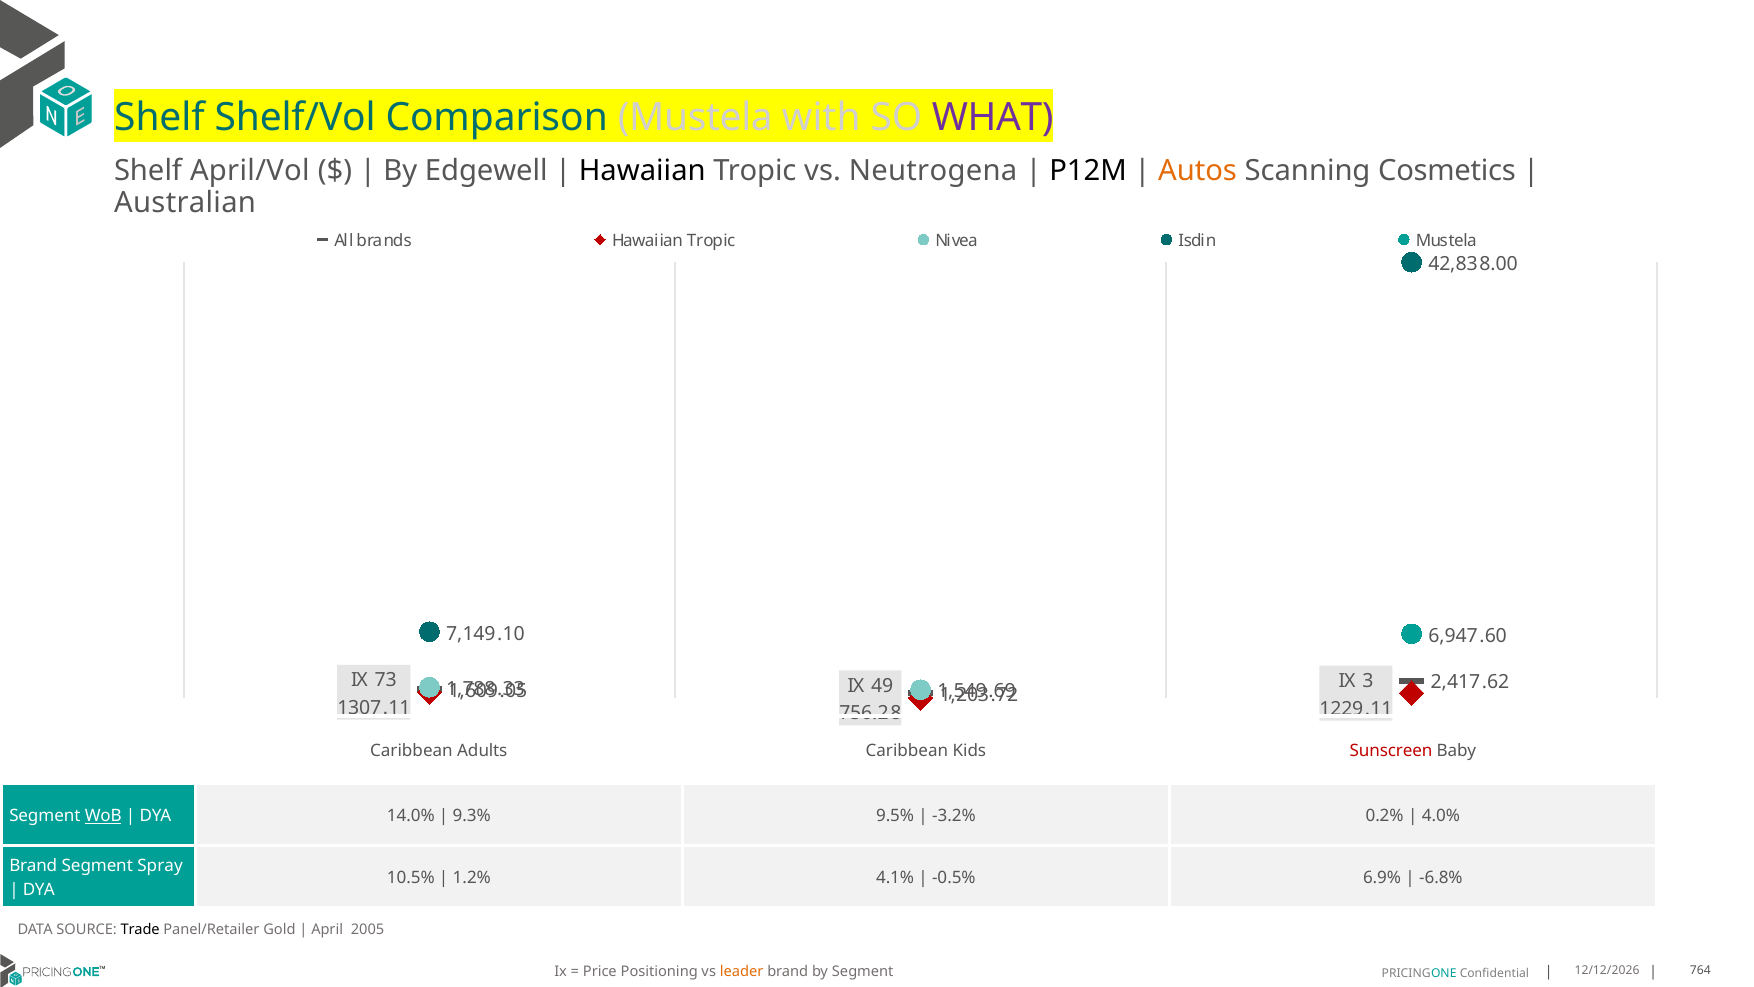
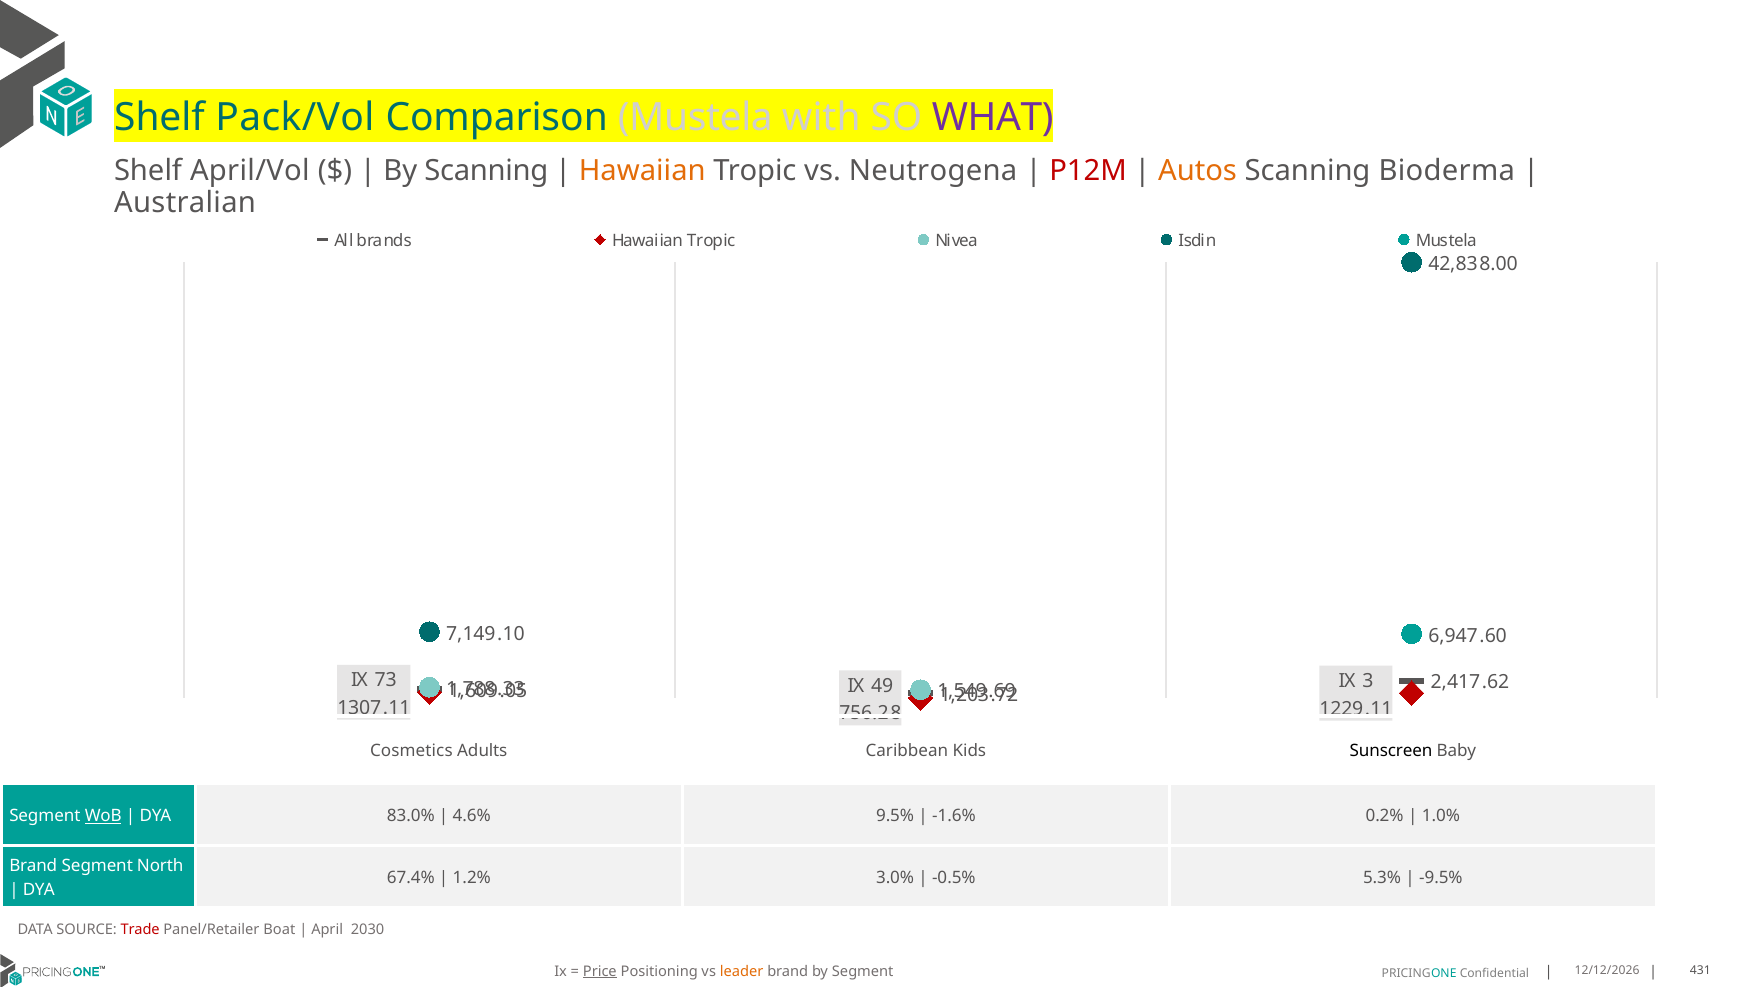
Shelf/Vol: Shelf/Vol -> Pack/Vol (295, 118)
By Edgewell: Edgewell -> Scanning (486, 171)
Hawaiian colour: black -> orange (642, 171)
P12M colour: black -> red (1088, 171)
Cosmetics: Cosmetics -> Bioderma (1447, 171)
Caribbean: Caribbean -> Cosmetics (411, 751)
Sunscreen colour: red -> black (1391, 751)
14.0%: 14.0% -> 83.0% (411, 815)
9.3%: 9.3% -> 4.6% (472, 815)
-3.2%: -3.2% -> -1.6% (954, 815)
4.0%: 4.0% -> 1.0% (1441, 815)
Spray: Spray -> North (160, 866)
10.5%: 10.5% -> 67.4% (411, 878)
4.1%: 4.1% -> 3.0% (895, 878)
6.9%: 6.9% -> 5.3% (1382, 878)
-6.8%: -6.8% -> -9.5% (1441, 878)
Trade colour: black -> red (140, 929)
Gold: Gold -> Boat (279, 929)
2005: 2005 -> 2030 (368, 929)
Price underline: none -> present (600, 971)
764: 764 -> 431 (1700, 970)
